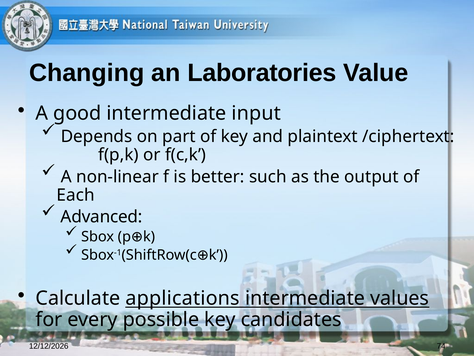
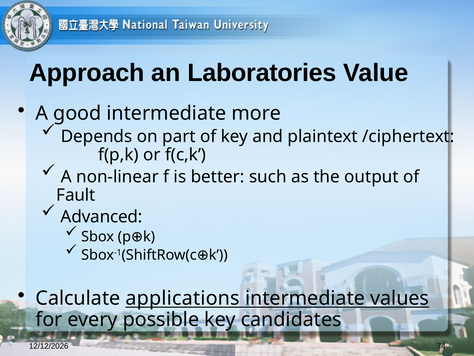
Changing: Changing -> Approach (87, 73)
input: input -> more (256, 113)
Each: Each -> Fault (76, 195)
